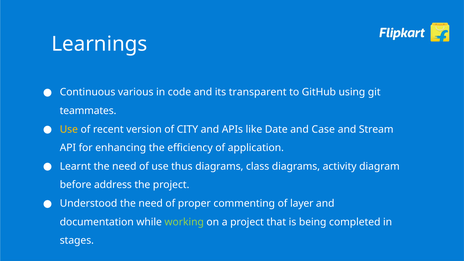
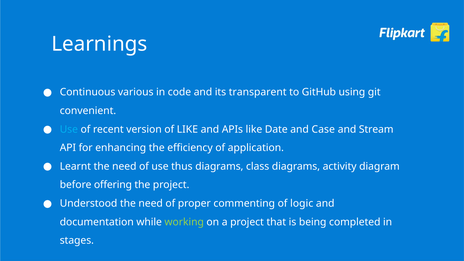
teammates: teammates -> convenient (88, 111)
Use colour: yellow -> light blue (69, 129)
of CITY: CITY -> LIKE (187, 129)
address: address -> offering (113, 185)
layer: layer -> logic (302, 203)
